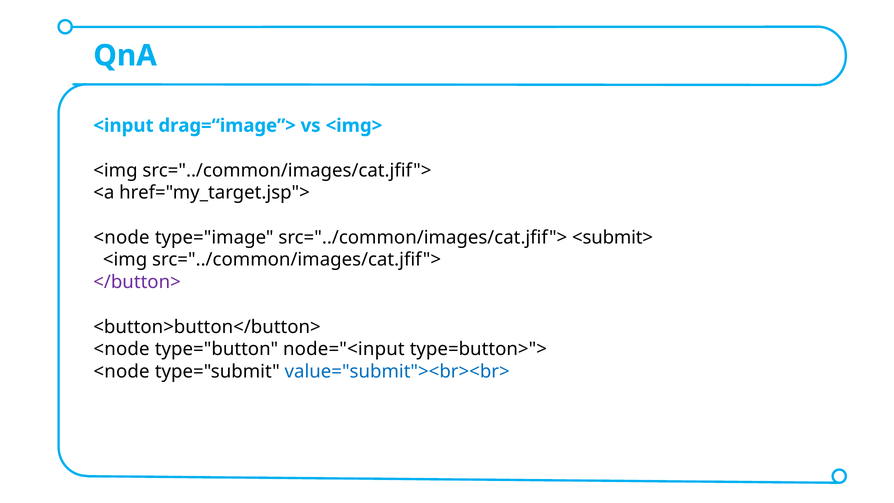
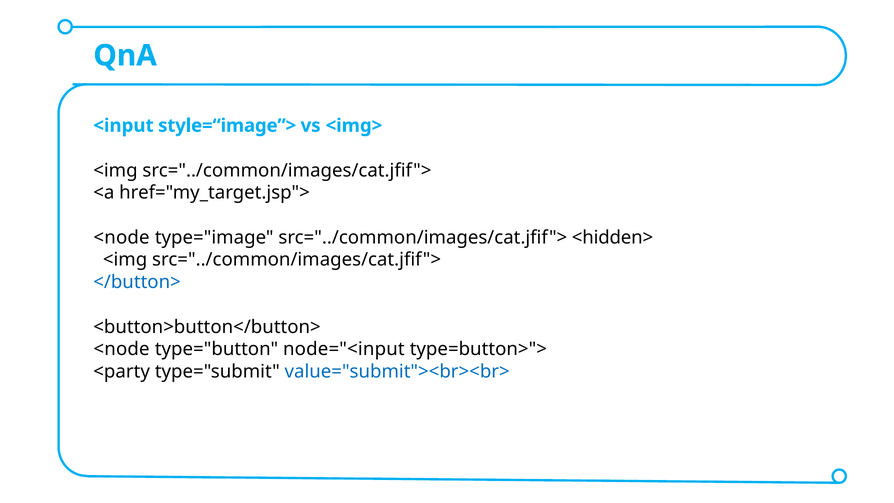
drag=“image”>: drag=“image”> -> style=“image”> (227, 126)
<submit>: <submit> -> <hidden> (613, 237)
</button> colour: purple -> blue (137, 282)
<node: <node -> <party (122, 372)
